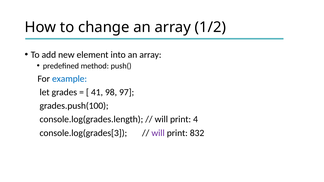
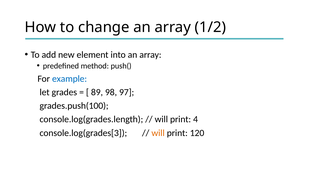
41: 41 -> 89 (97, 92)
will colour: purple -> orange (158, 133)
832: 832 -> 120 (197, 133)
